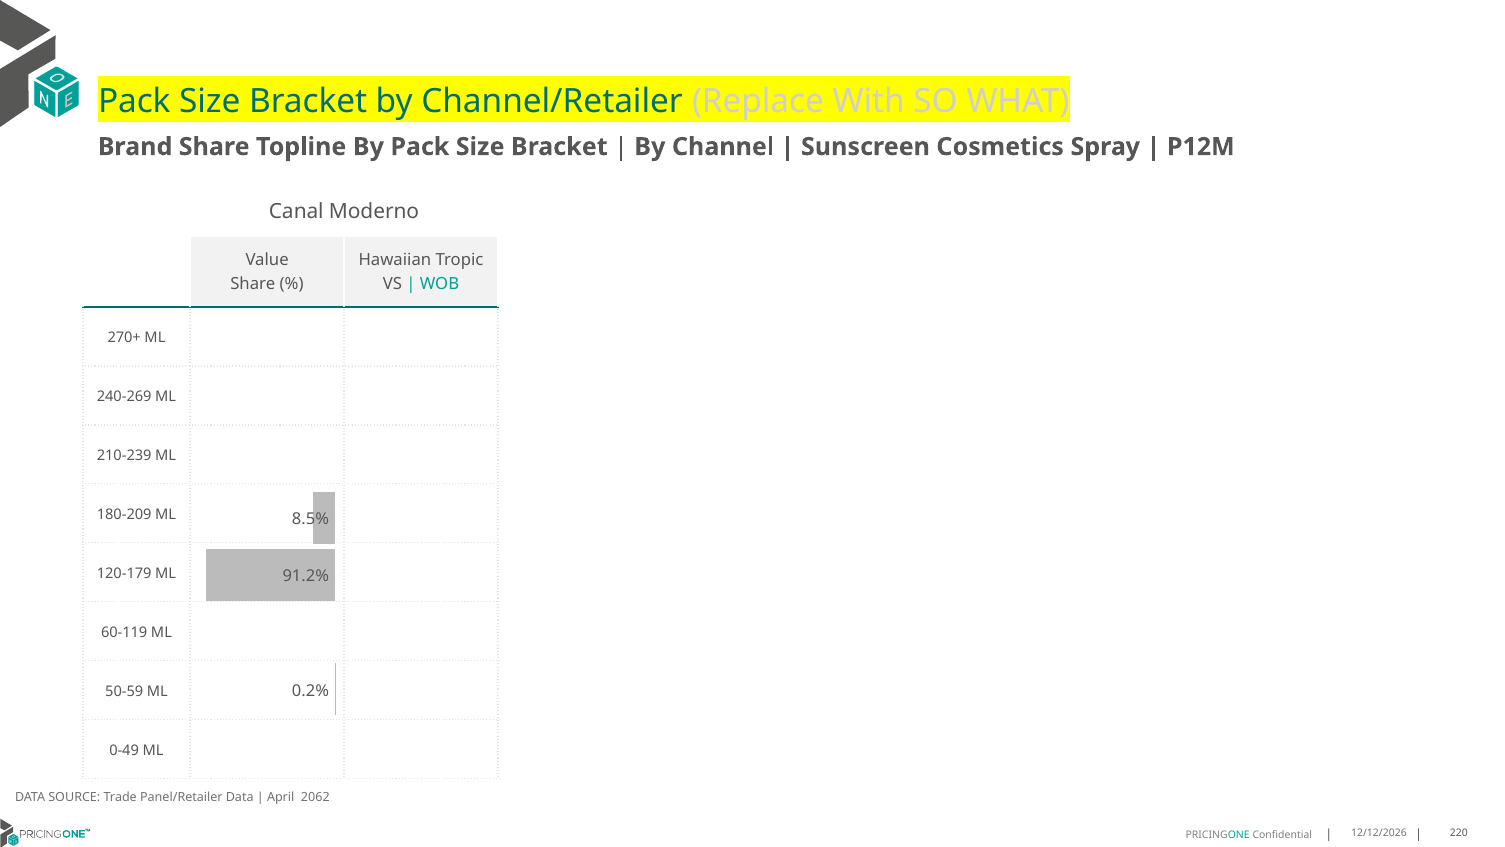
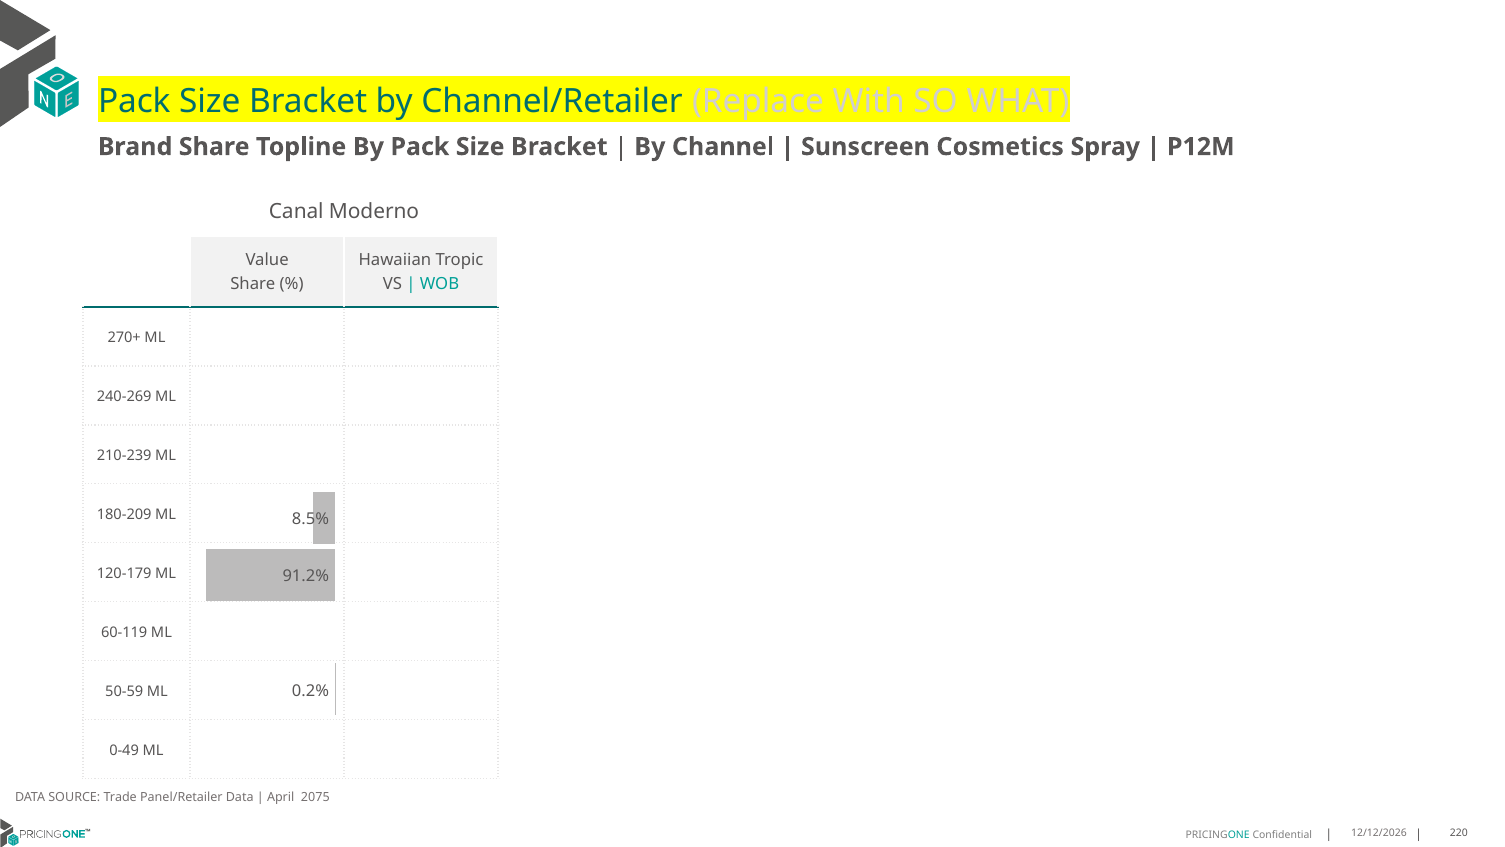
2062: 2062 -> 2075 (315, 797)
